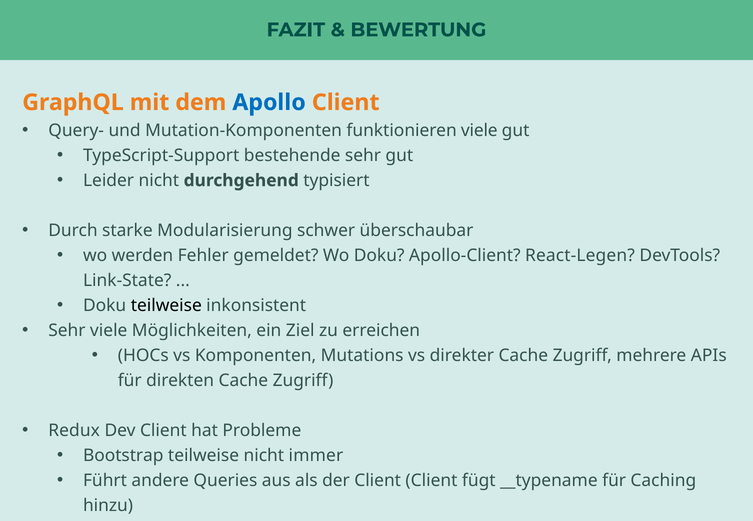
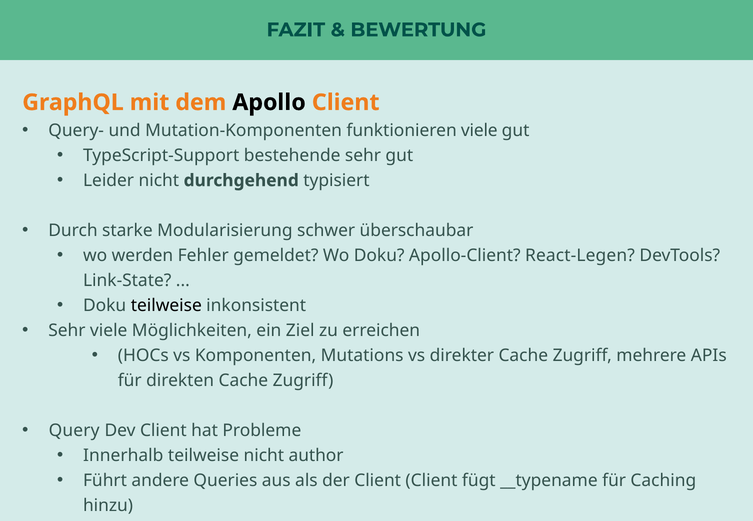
Apollo colour: blue -> black (269, 102)
Redux: Redux -> Query (74, 431)
Bootstrap: Bootstrap -> Innerhalb (123, 456)
immer: immer -> author (316, 456)
